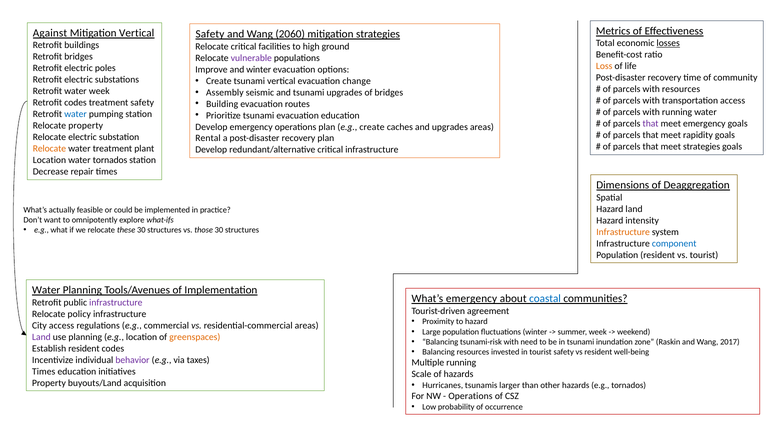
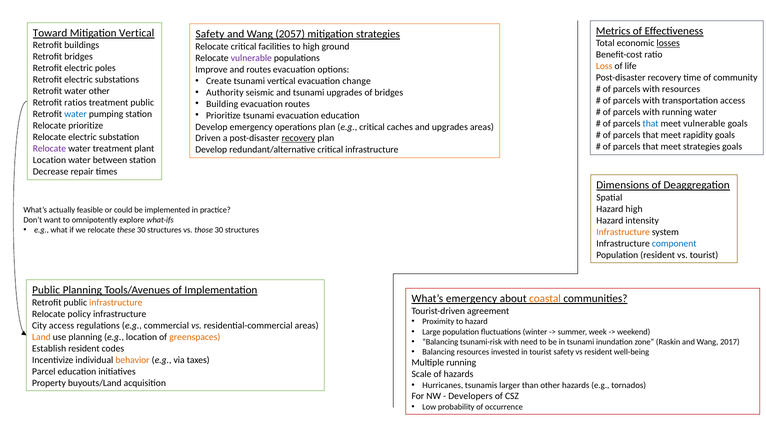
Against: Against -> Toward (50, 33)
2060: 2060 -> 2057 (290, 34)
and winter: winter -> routes (259, 69)
water week: week -> other (99, 91)
Assembly: Assembly -> Authority (225, 92)
Retrofit codes: codes -> ratios (75, 103)
treatment safety: safety -> public (142, 103)
that colour: purple -> blue (651, 124)
meet emergency: emergency -> vulnerable (704, 124)
Relocate property: property -> prioritize (86, 126)
e.g create: create -> critical (372, 127)
Rental: Rental -> Driven (208, 138)
recovery underline: none -> present (298, 138)
Relocate colour: orange -> purple (49, 149)
water tornados: tornados -> between (110, 160)
Hazard land: land -> high (634, 209)
Water: Water -> Public (46, 290)
coastal colour: blue -> orange (545, 299)
infrastructure colour: purple -> orange (116, 302)
Land colour: purple -> orange (41, 337)
behavior colour: purple -> orange (132, 360)
Times: Times -> Parcel (44, 371)
Operations: Operations -> Developers (470, 396)
